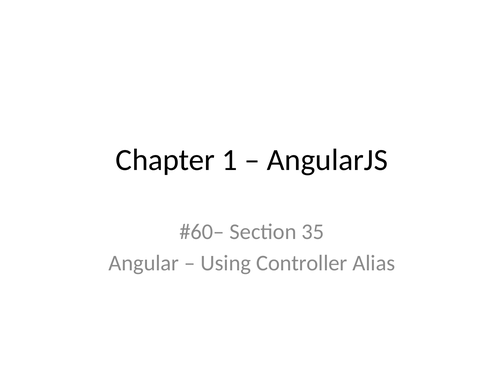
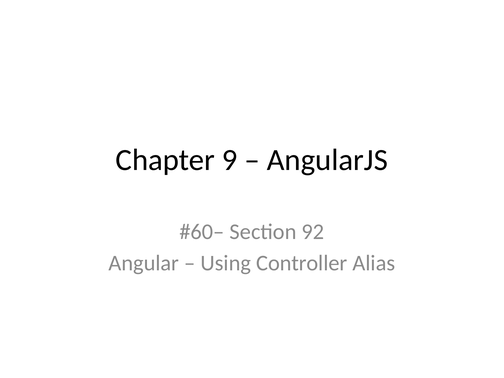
1: 1 -> 9 (230, 160)
35: 35 -> 92 (313, 232)
